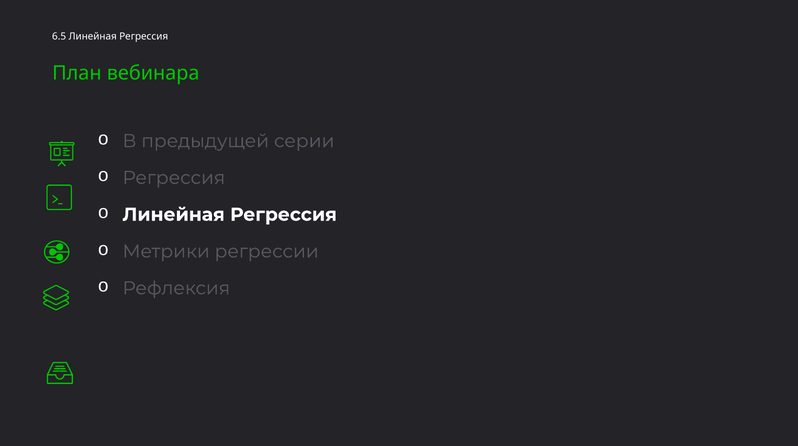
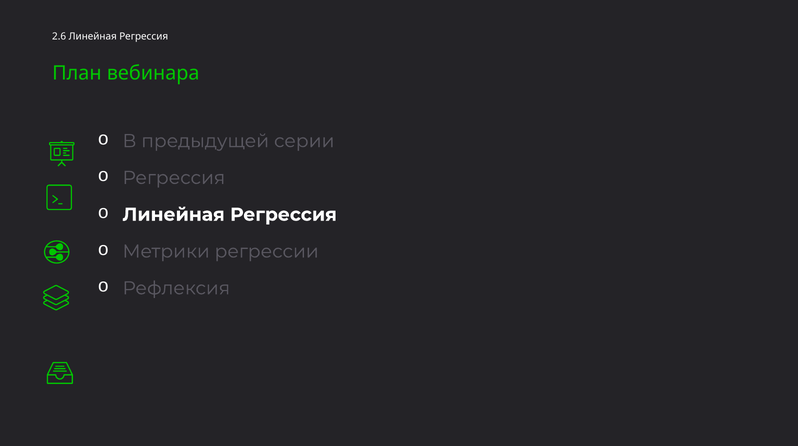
6.5: 6.5 -> 2.6 (59, 37)
